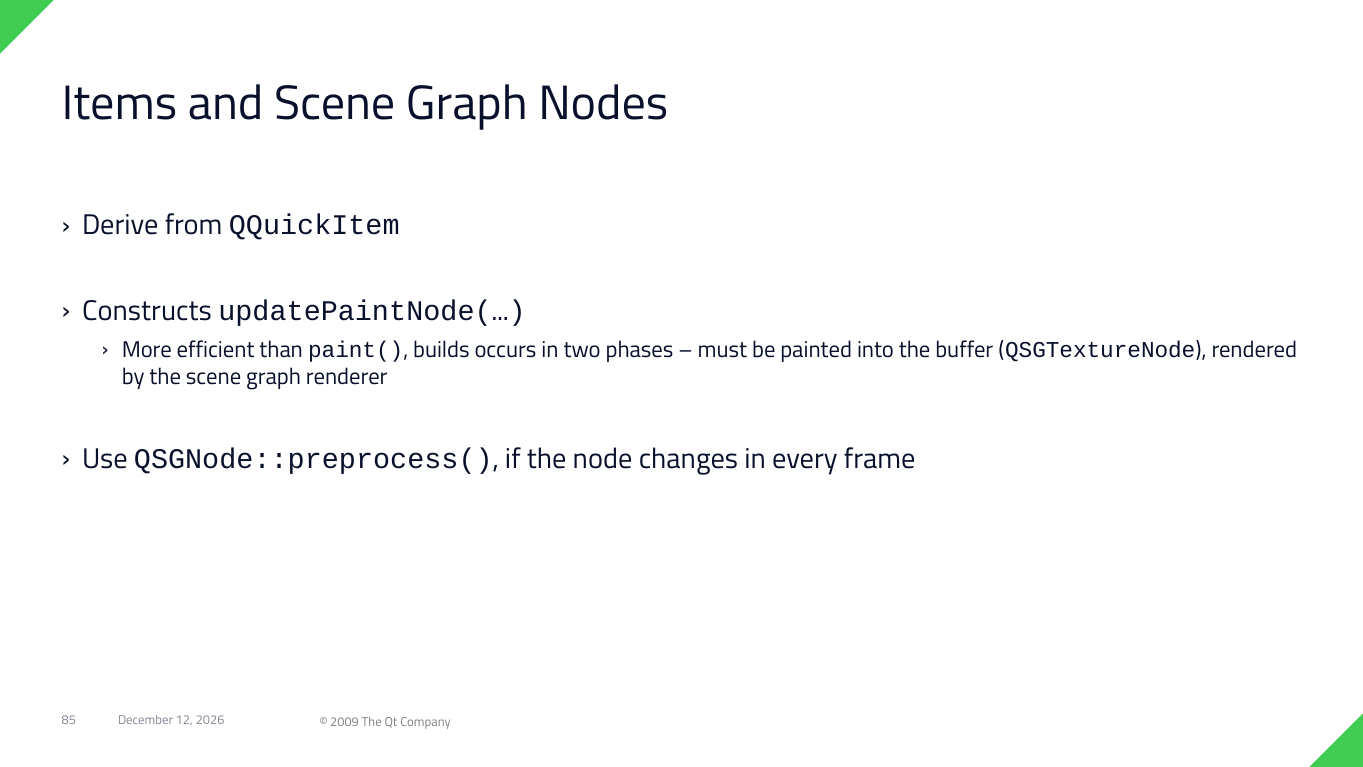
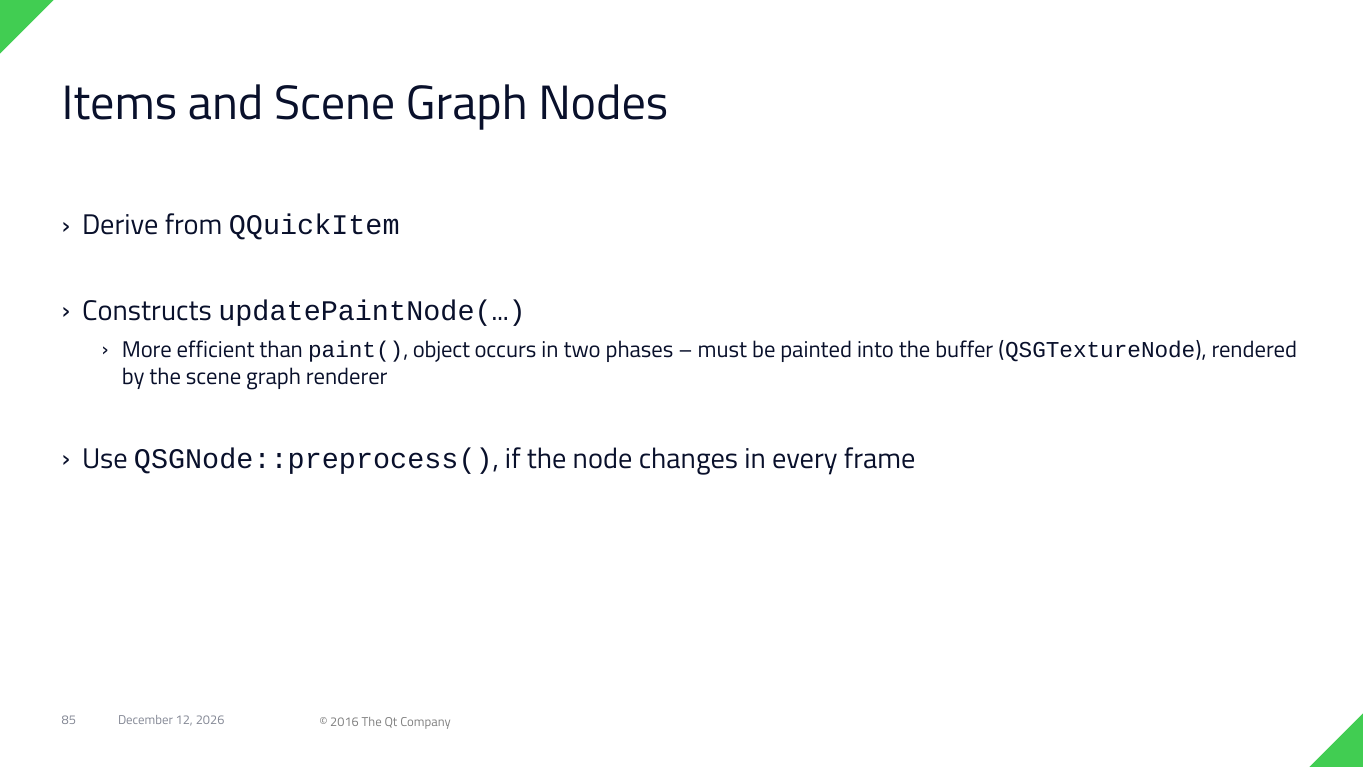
builds: builds -> object (442, 350)
2009: 2009 -> 2016 (345, 722)
